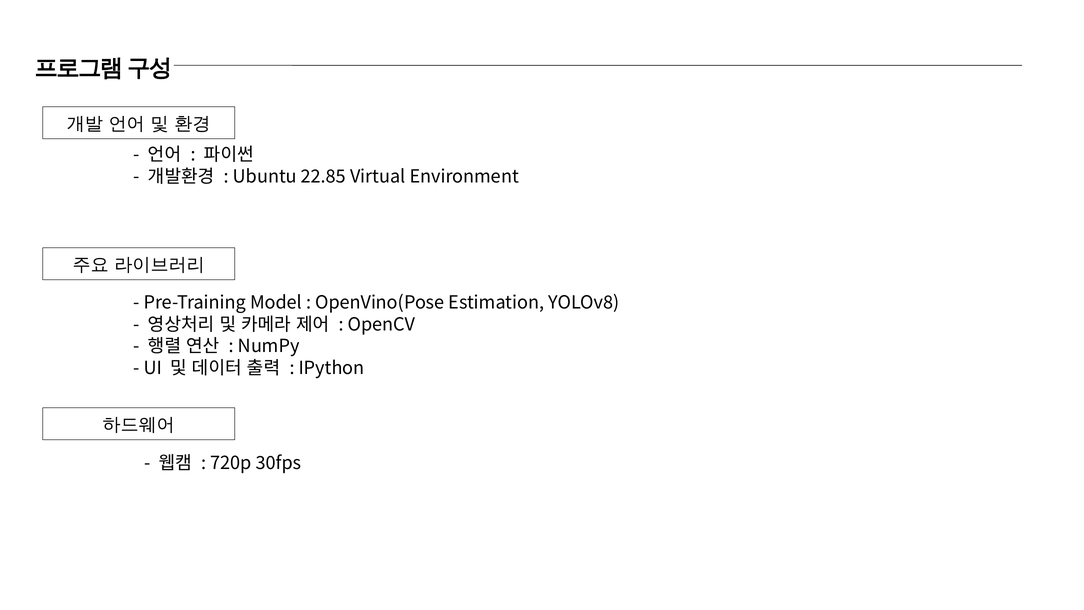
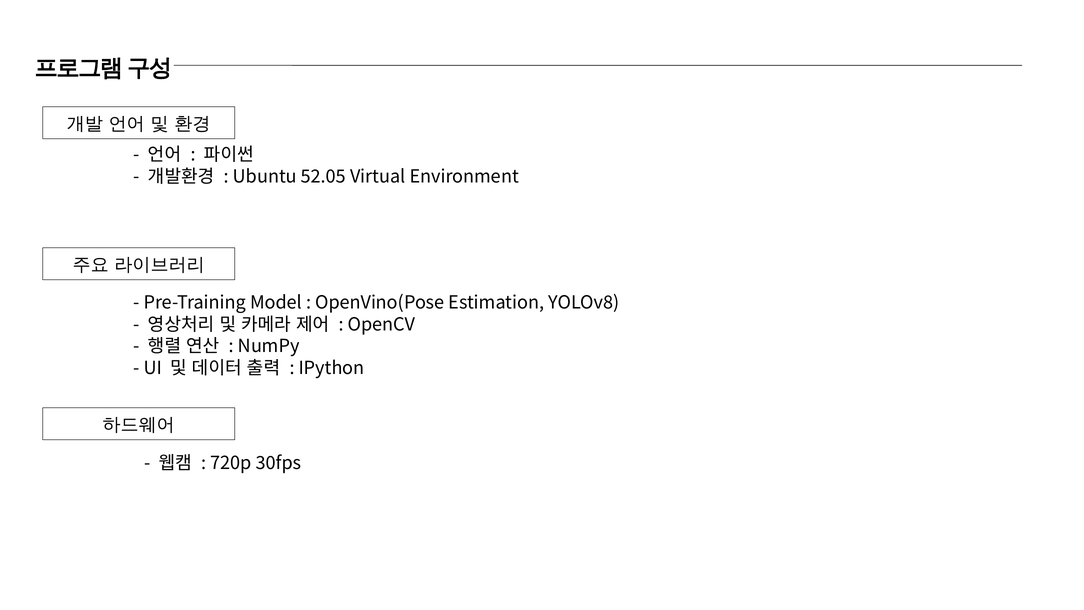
22.85: 22.85 -> 52.05 (323, 177)
